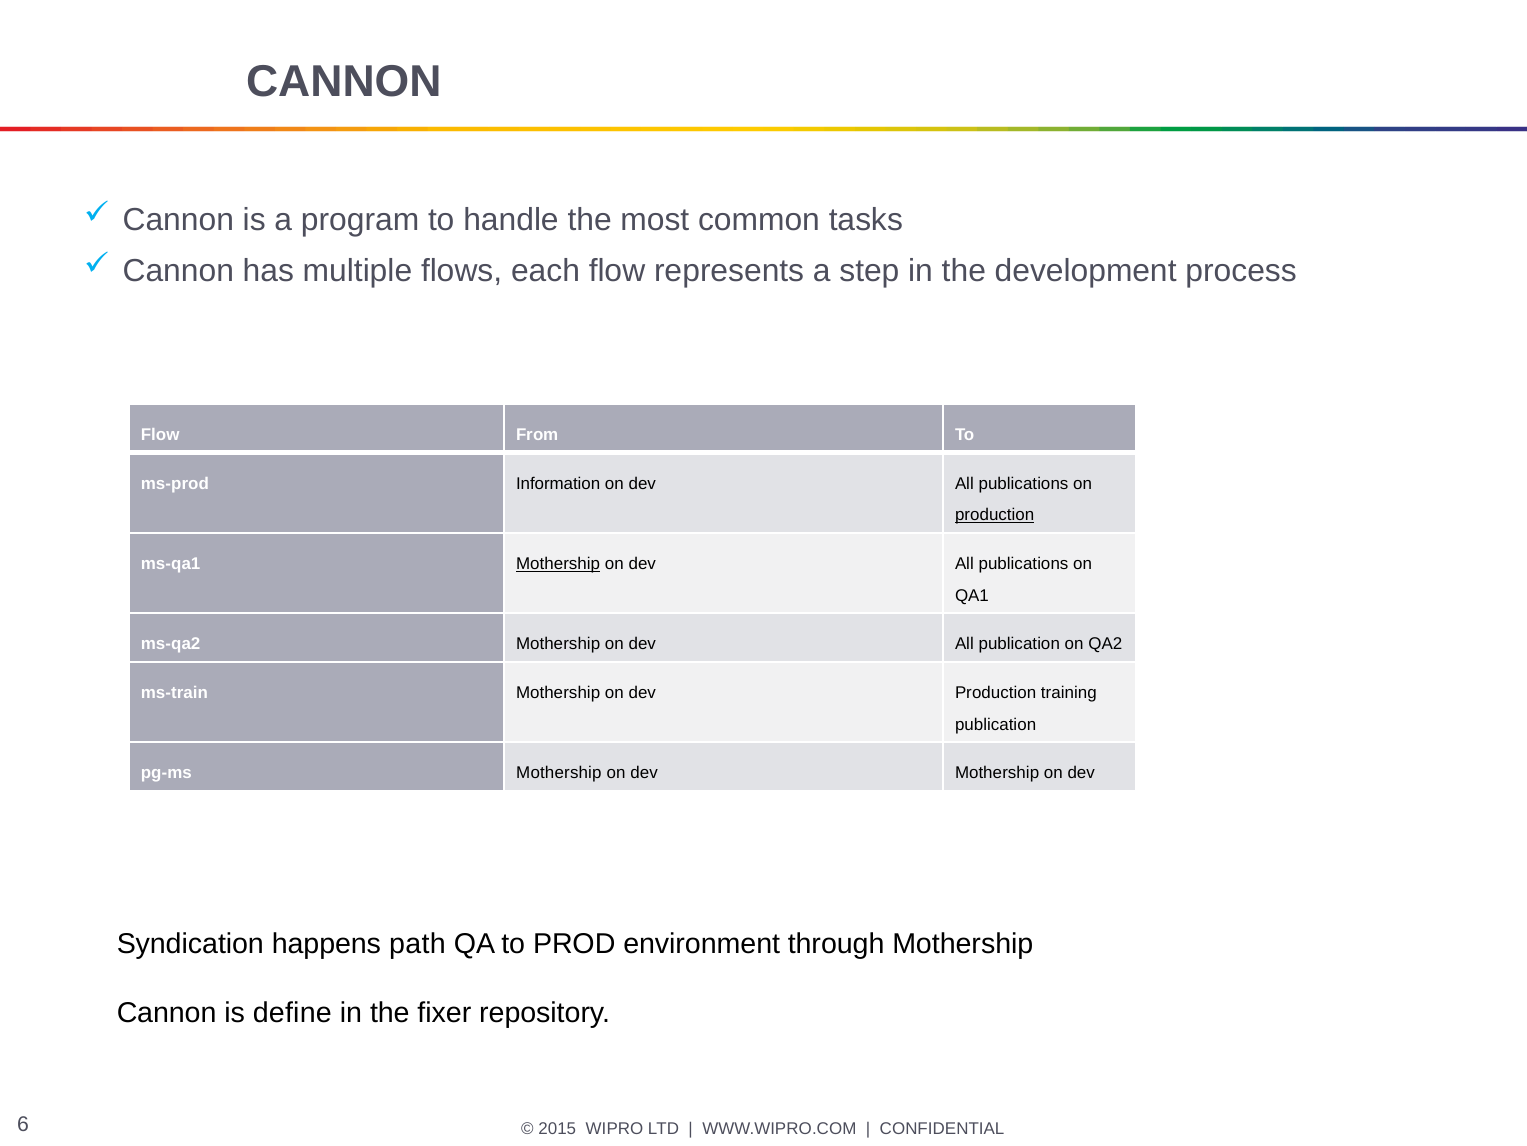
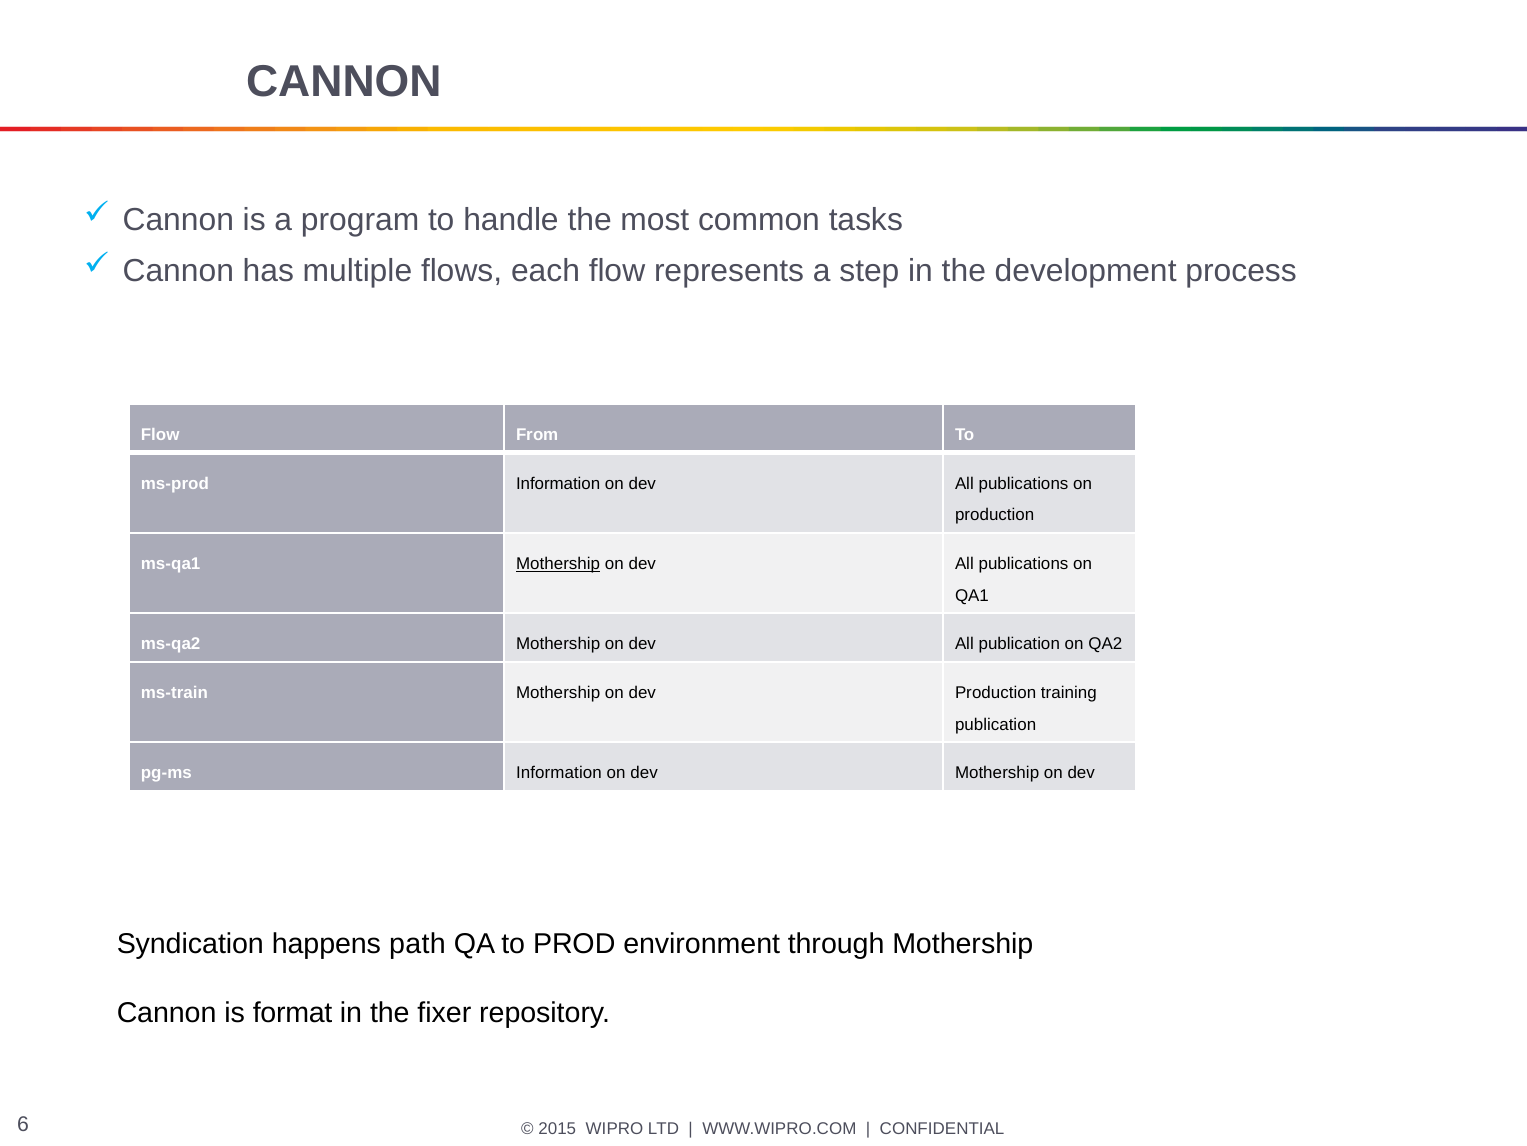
production underline: present -> none (995, 515)
pg-ms Mothership: Mothership -> Information (559, 772)
define: define -> format (293, 1012)
